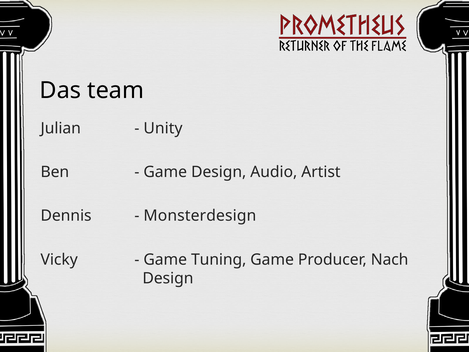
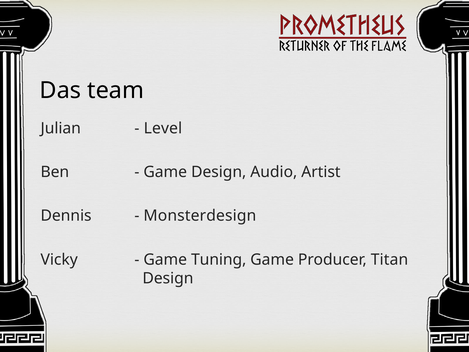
Unity: Unity -> Level (163, 128)
Nach: Nach -> Titan (390, 259)
